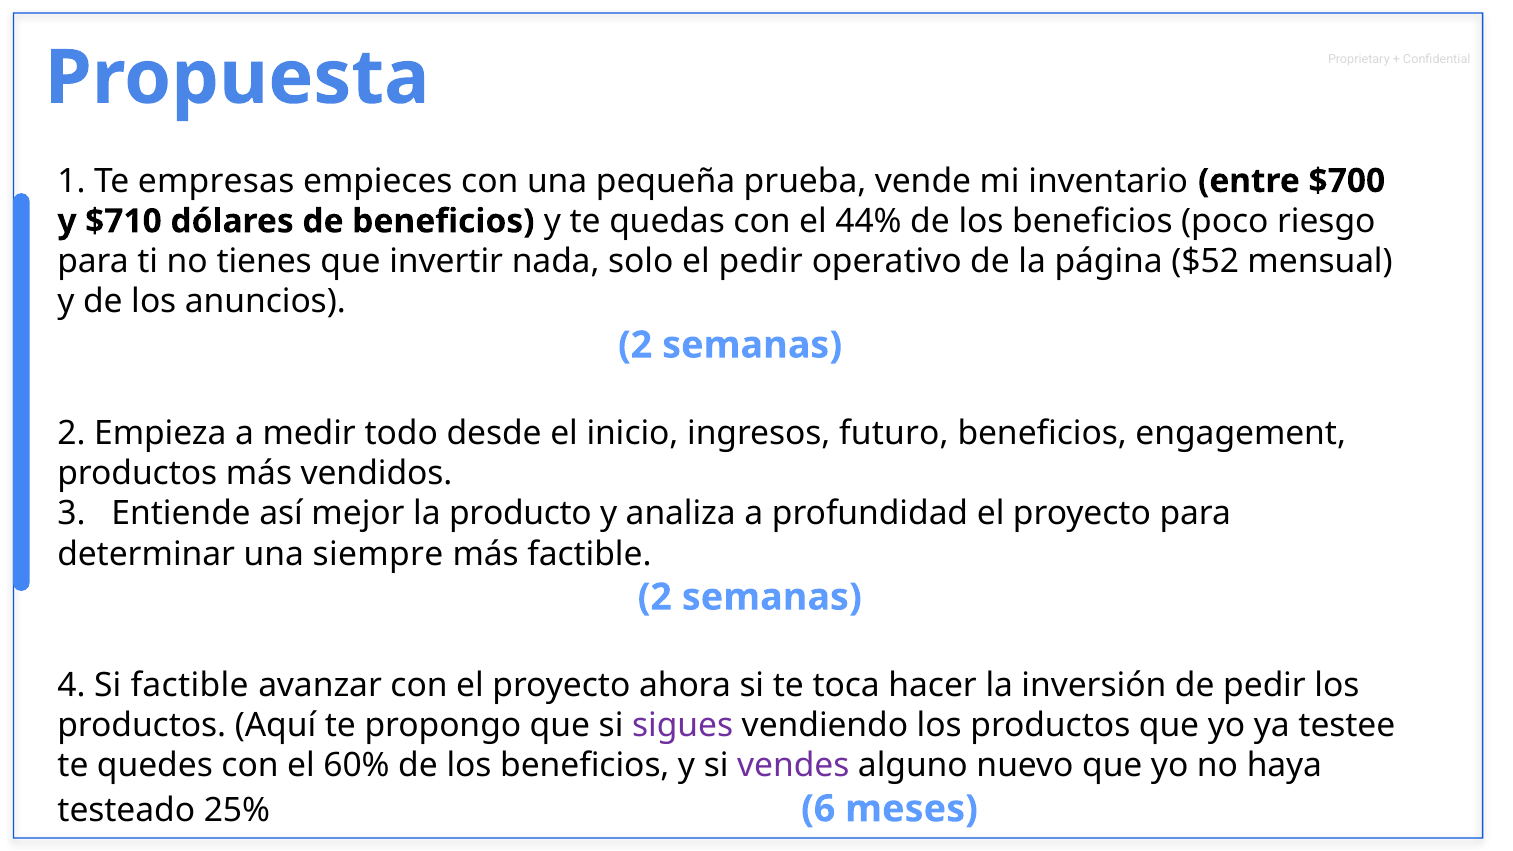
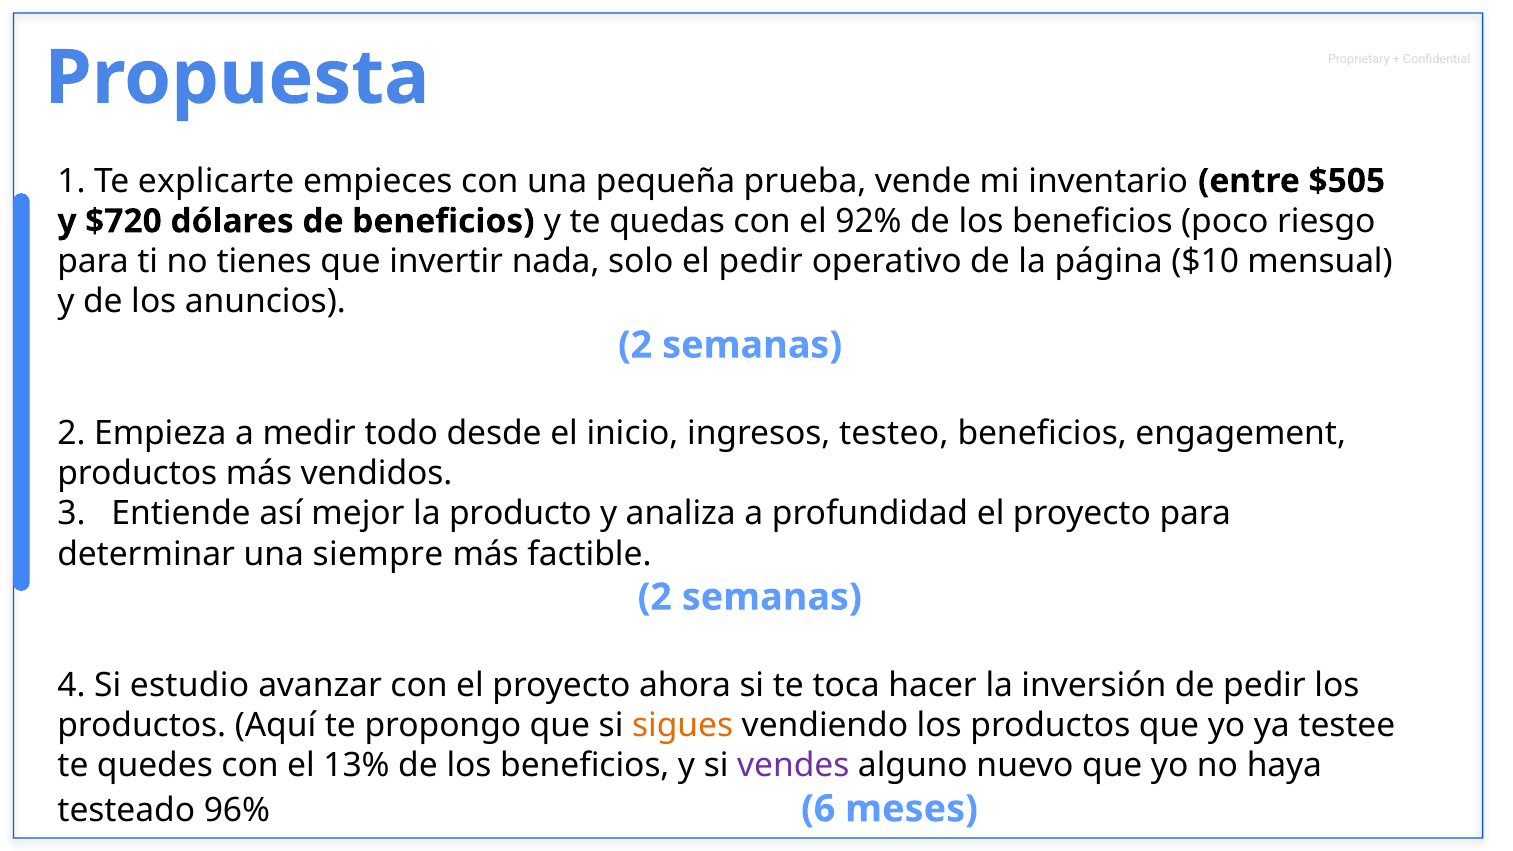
empresas: empresas -> explicarte (216, 181)
$700: $700 -> $505 (1347, 181)
$710: $710 -> $720 (123, 221)
44%: 44% -> 92% (869, 221)
$52: $52 -> $10 (1205, 262)
futuro: futuro -> testeo (894, 433)
Si factible: factible -> estudio (190, 685)
sigues colour: purple -> orange (683, 725)
60%: 60% -> 13% (357, 766)
25%: 25% -> 96% (237, 810)
